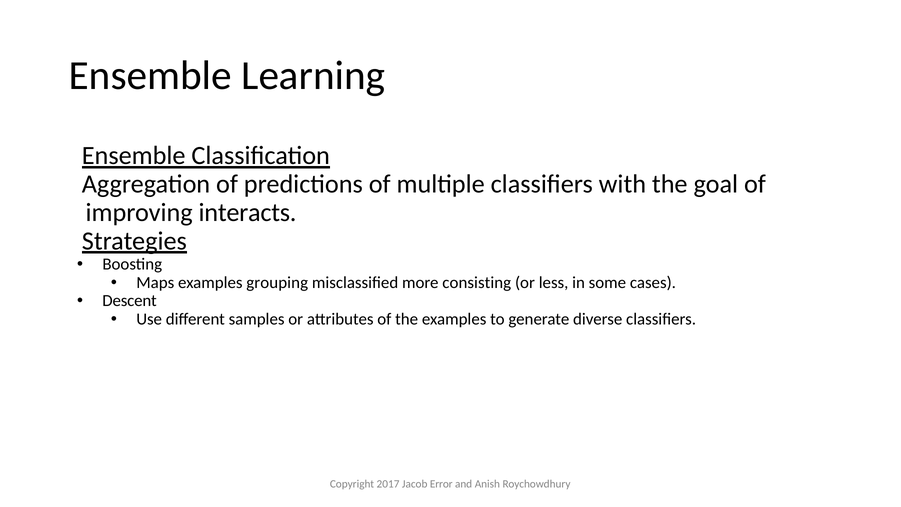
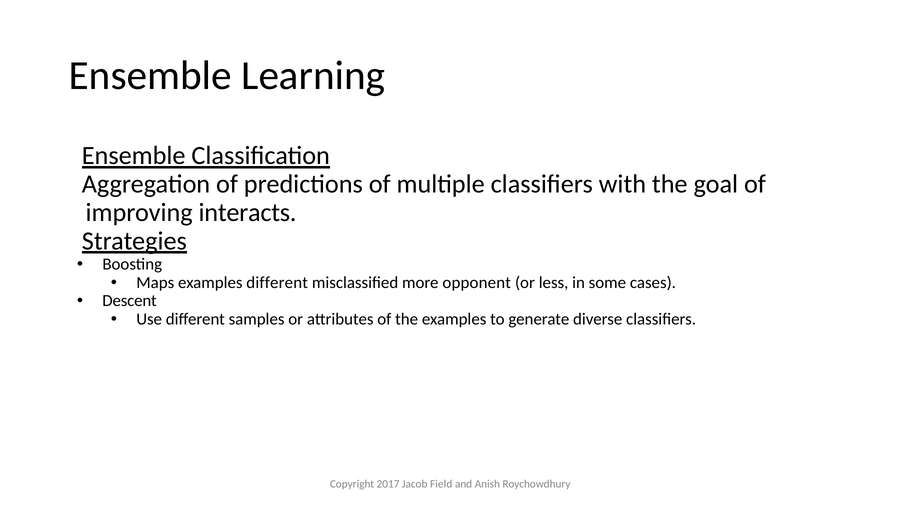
examples grouping: grouping -> different (277, 282)
consisting: consisting -> opponent (477, 282)
Error: Error -> Field (441, 484)
